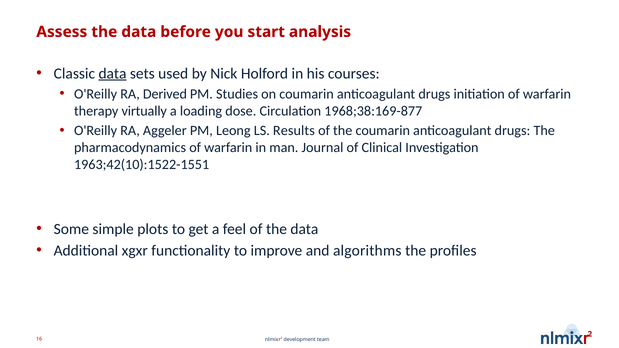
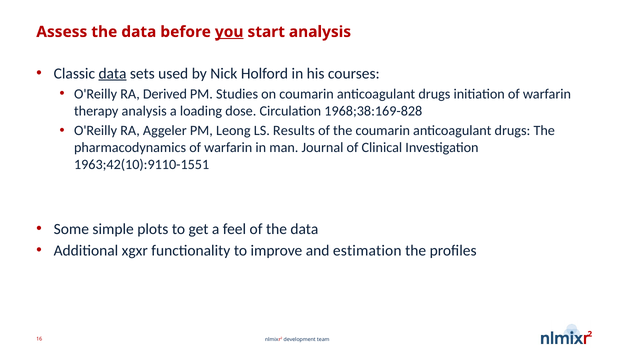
you underline: none -> present (229, 32)
therapy virtually: virtually -> analysis (144, 111)
1968;38:169-877: 1968;38:169-877 -> 1968;38:169-828 (373, 111)
1963;42(10):1522-1551: 1963;42(10):1522-1551 -> 1963;42(10):9110-1551 (142, 165)
algorithms: algorithms -> estimation (367, 251)
